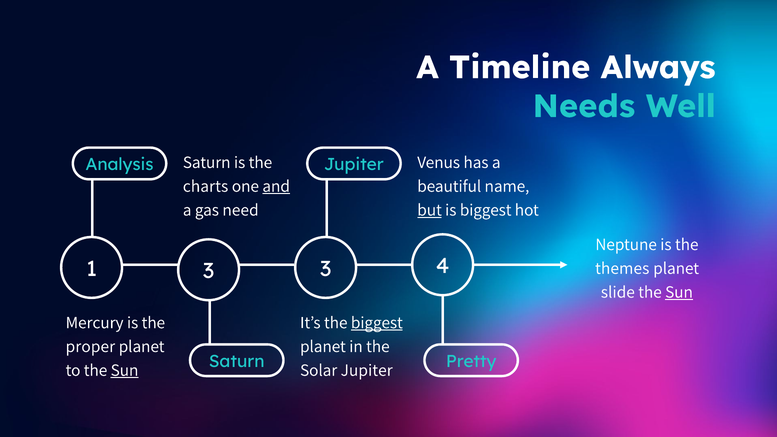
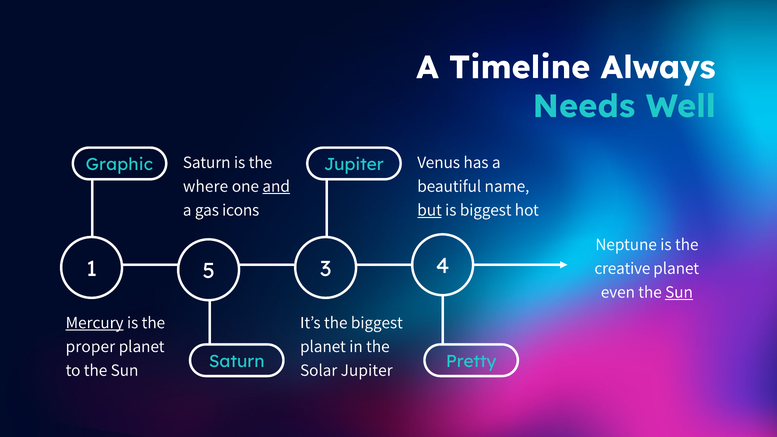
Analysis: Analysis -> Graphic (119, 165)
charts: charts -> where (206, 186)
need: need -> icons (241, 210)
themes: themes -> creative (622, 268)
1 3: 3 -> 5 (209, 271)
slide: slide -> even (618, 292)
Mercury underline: none -> present (95, 323)
biggest underline: present -> none (377, 323)
Sun underline: present -> none (125, 370)
